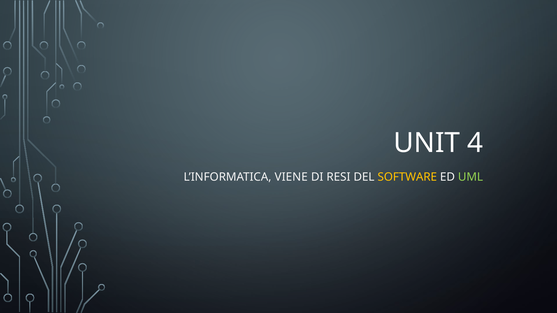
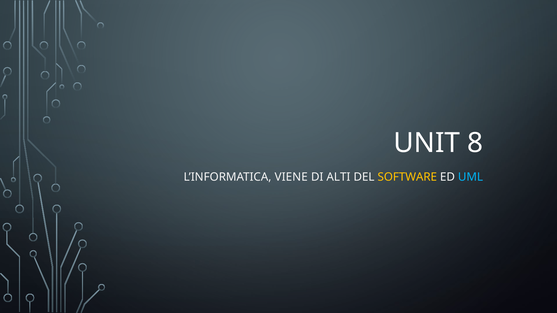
4: 4 -> 8 (475, 143)
RESI: RESI -> ALTI (338, 177)
UML colour: light green -> light blue (471, 177)
